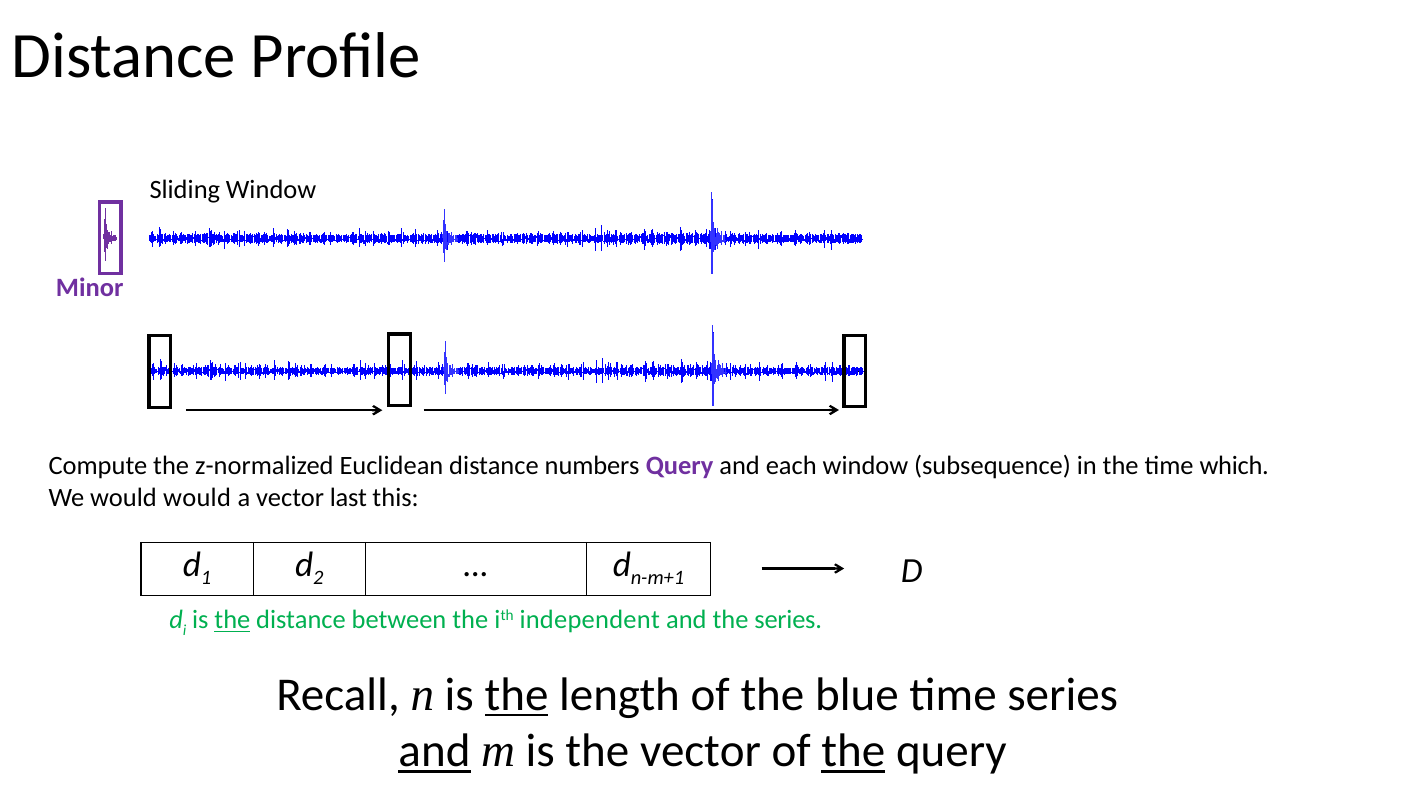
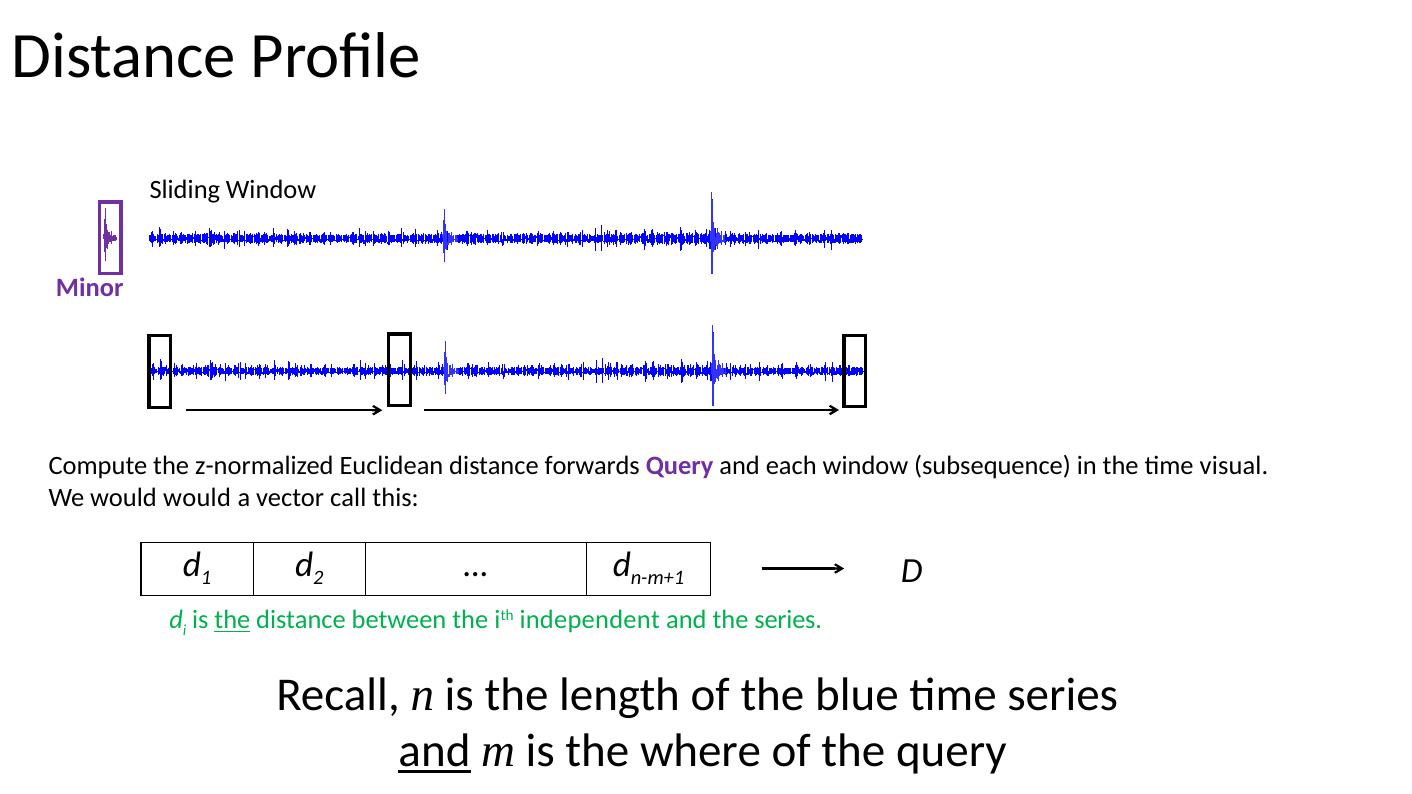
numbers: numbers -> forwards (592, 466)
which: which -> visual (1234, 466)
last: last -> call (348, 498)
the underline: present -> none (516, 695)
the vector: vector -> where (701, 751)
the underline: present -> none (853, 751)
